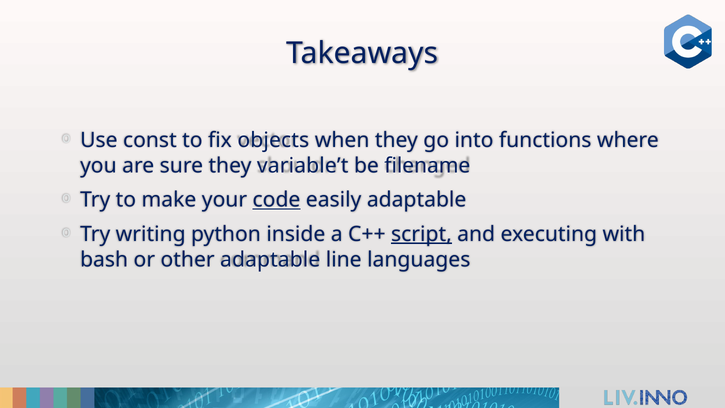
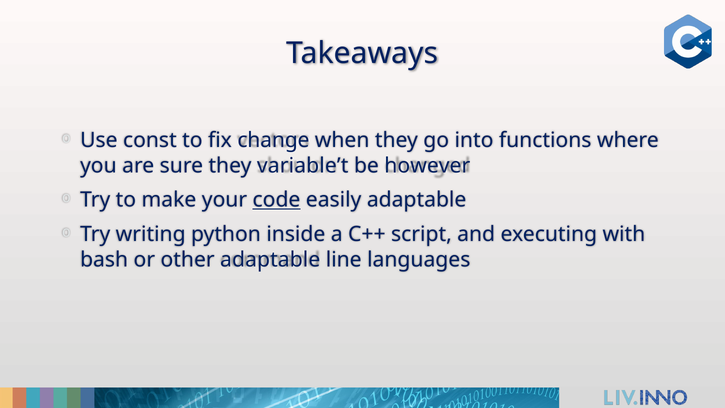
objects: objects -> change (273, 140)
filename: filename -> however (427, 166)
script underline: present -> none (421, 234)
